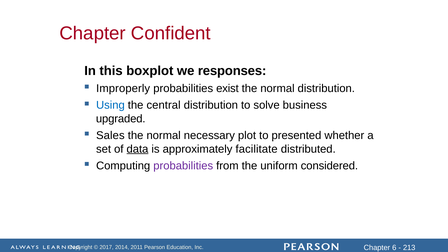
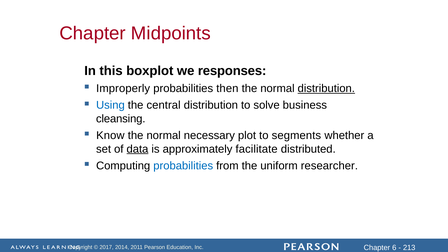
Confident: Confident -> Midpoints (171, 33)
exist: exist -> then (227, 88)
distribution underline: none -> present (326, 88)
upgraded: upgraded -> cleansing (121, 119)
Sales: Sales -> Know (110, 136)
presented: presented -> segments (296, 136)
probabilities colour: purple -> blue (183, 166)
considered: considered -> researcher (329, 166)
